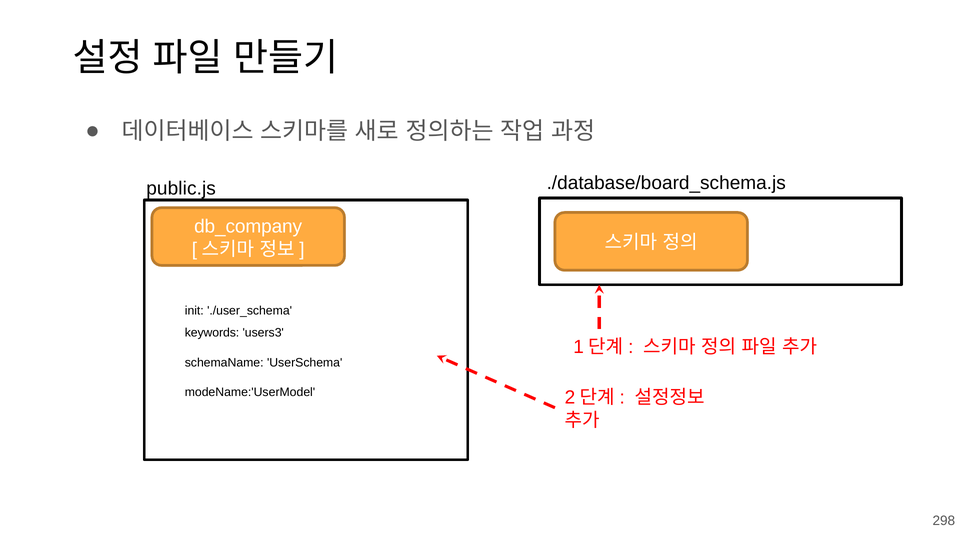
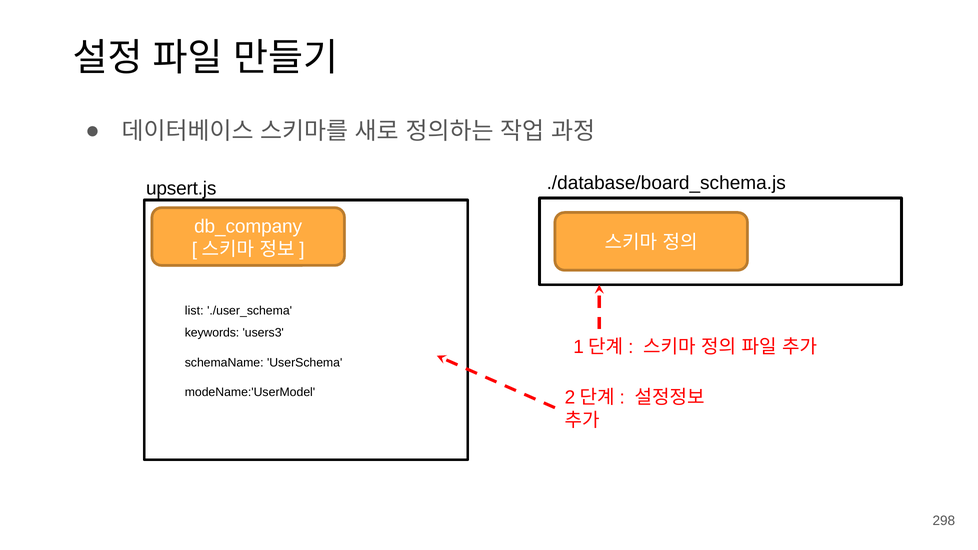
public.js: public.js -> upsert.js (181, 189)
init: init -> list (194, 311)
